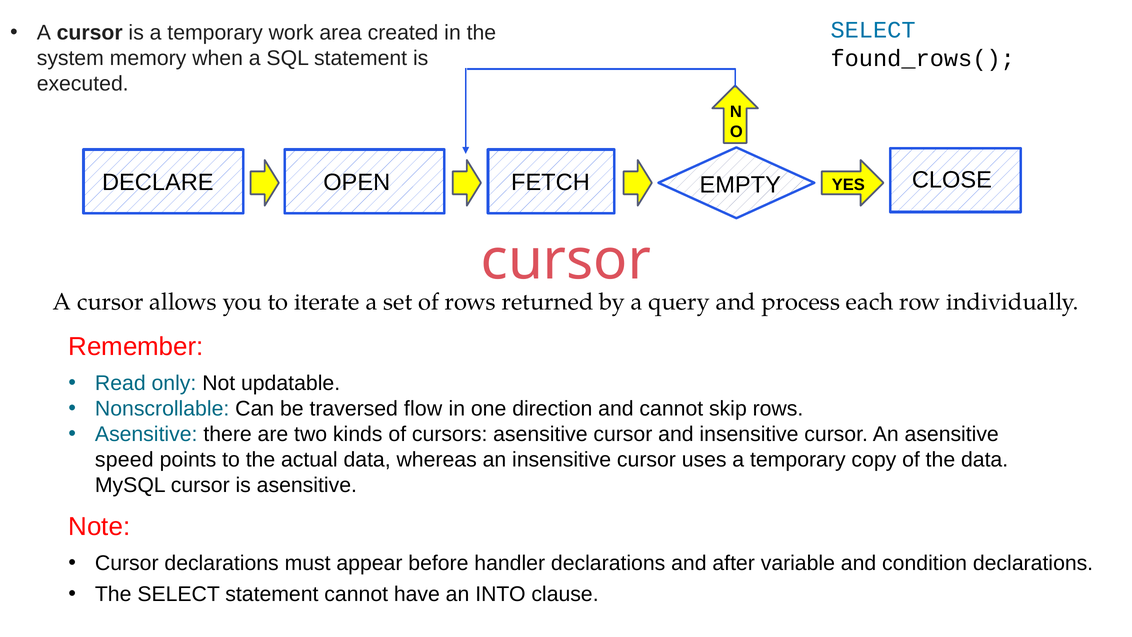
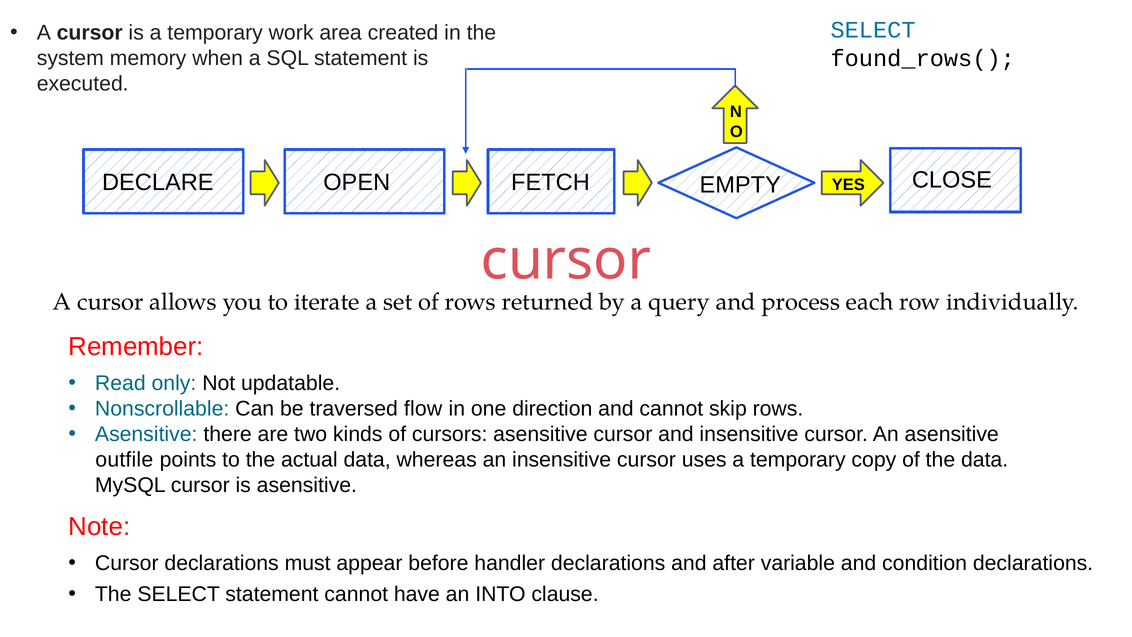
speed: speed -> outfile (124, 459)
